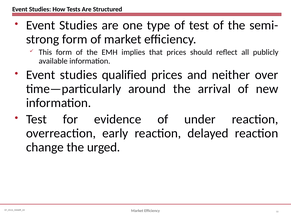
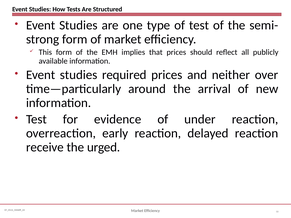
qualified: qualified -> required (124, 75)
change: change -> receive (45, 147)
